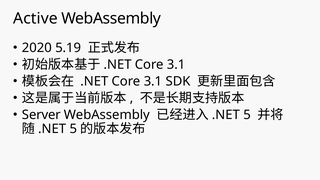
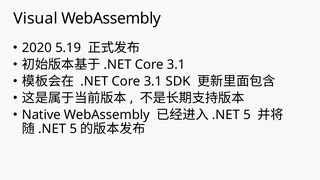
Active: Active -> Visual (35, 18)
Server: Server -> Native (41, 115)
